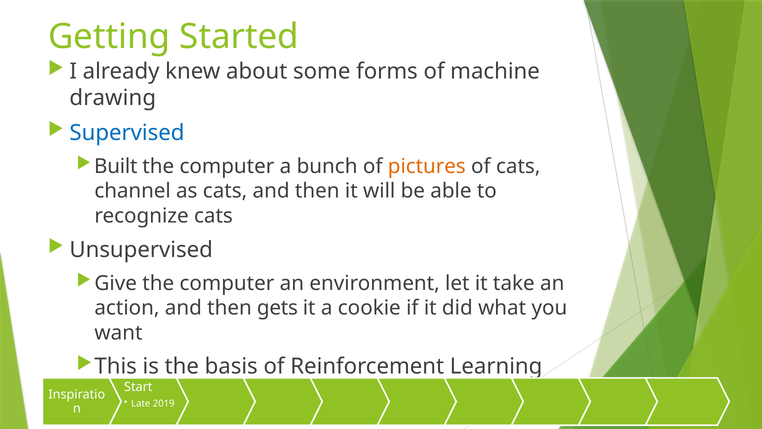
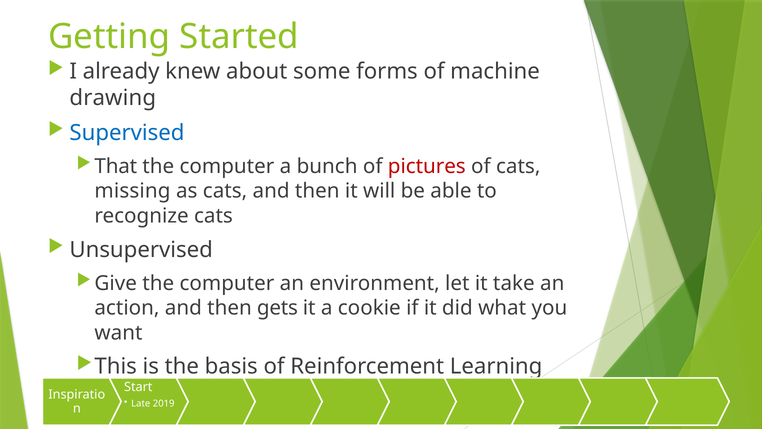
Built: Built -> That (116, 166)
pictures colour: orange -> red (427, 166)
channel: channel -> missing (132, 191)
